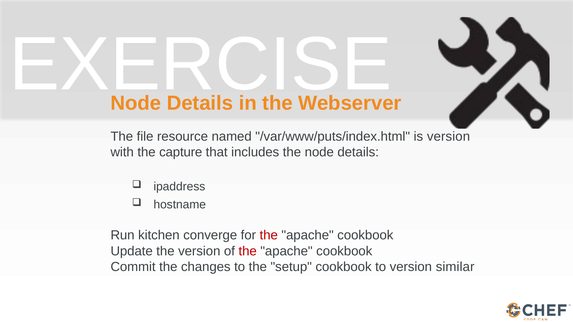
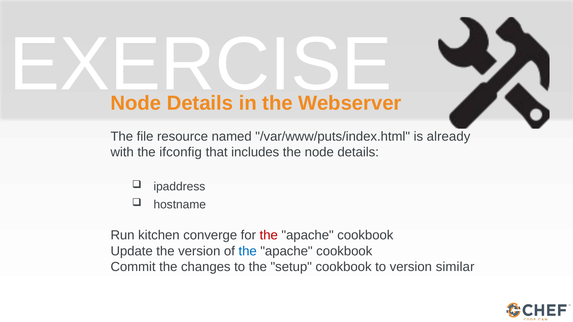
is version: version -> already (449, 137)
capture: capture -> ifconfig (181, 152)
the colour: red -> blue (248, 251)
